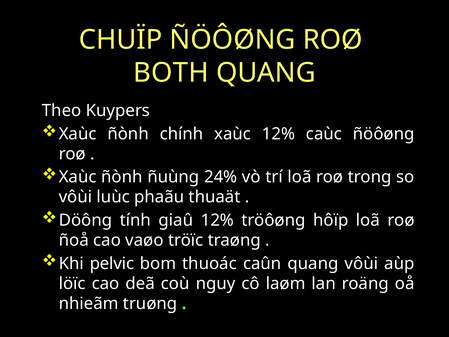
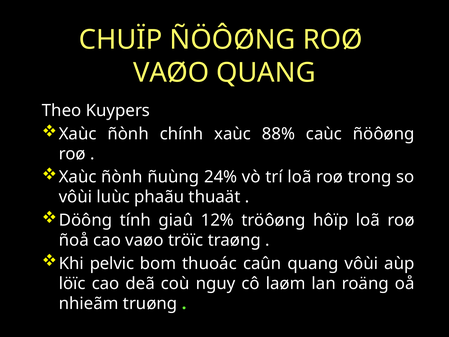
BOTH: BOTH -> VAØO (171, 73)
xaùc 12%: 12% -> 88% (278, 134)
